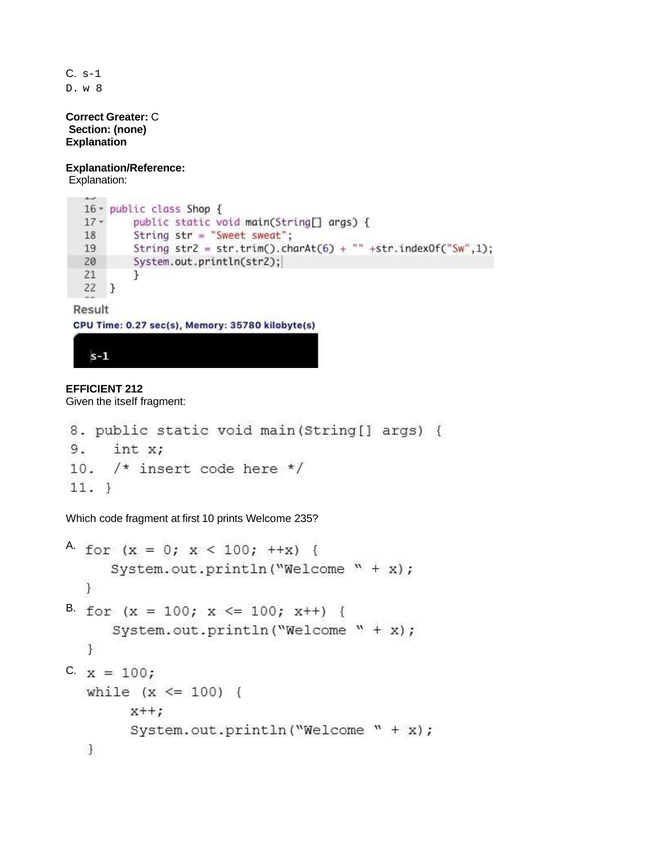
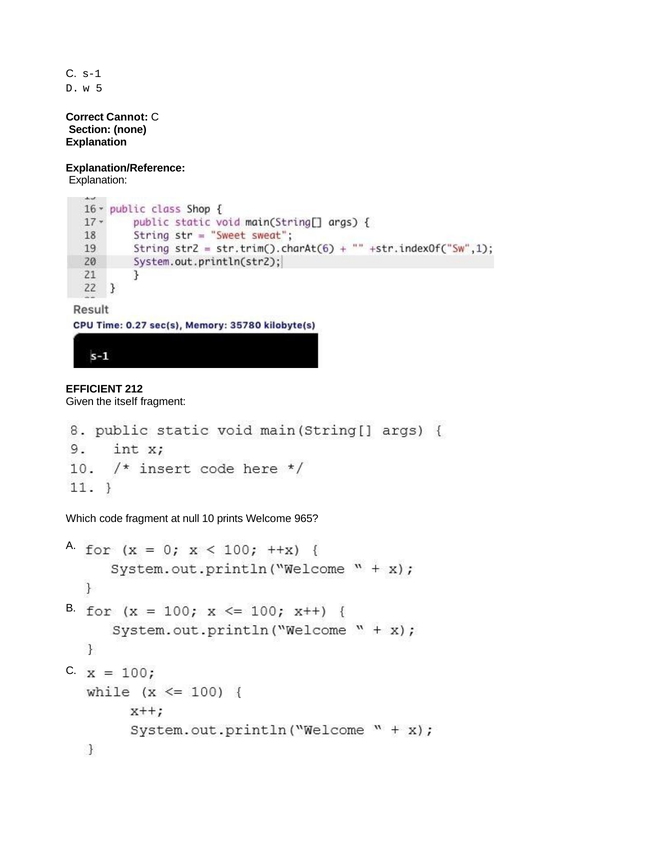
8: 8 -> 5 (99, 88)
Greater: Greater -> Cannot (127, 117)
first: first -> null (191, 518)
235: 235 -> 965 (306, 518)
